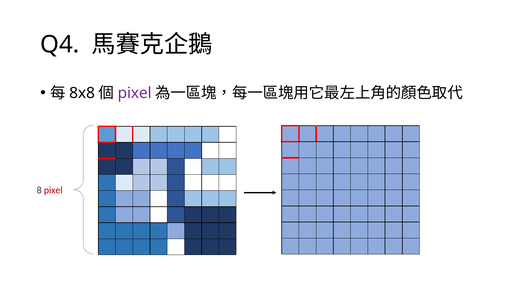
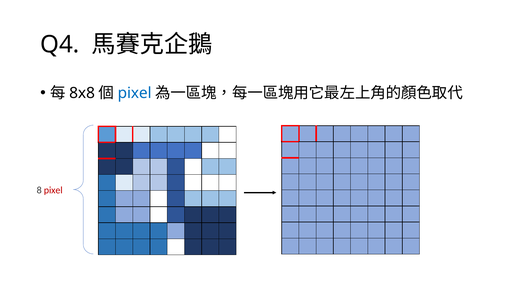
pixel colour: purple -> blue (135, 93)
